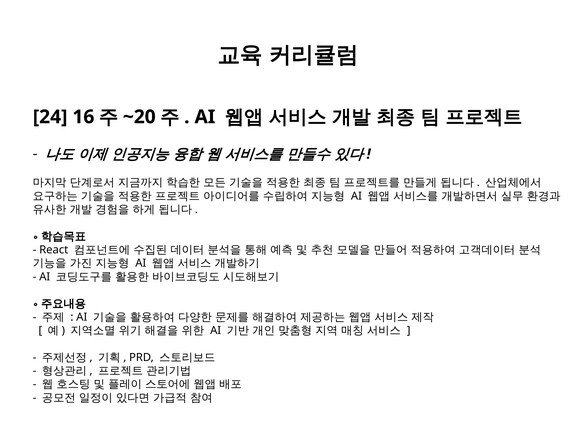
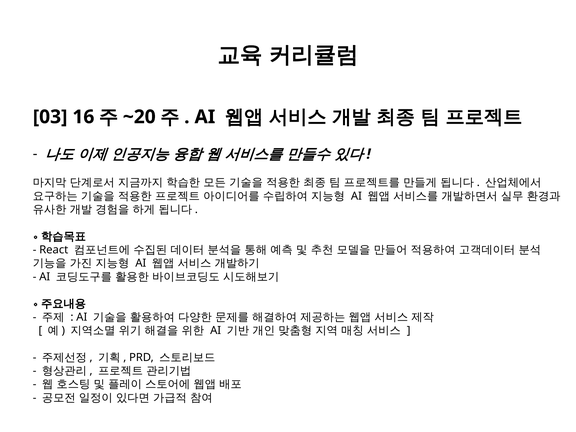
24: 24 -> 03 (50, 117)
